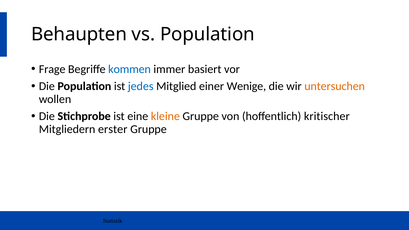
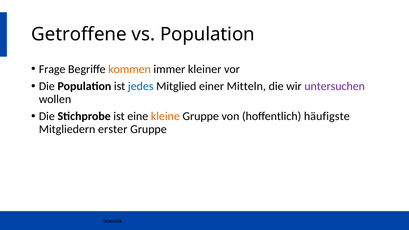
Behaupten: Behaupten -> Getroffene (79, 34)
kommen colour: blue -> orange (130, 69)
basiert: basiert -> kleiner (205, 69)
Wenige: Wenige -> Mitteln (246, 86)
untersuchen colour: orange -> purple (335, 86)
kritischer: kritischer -> häufigste (327, 116)
